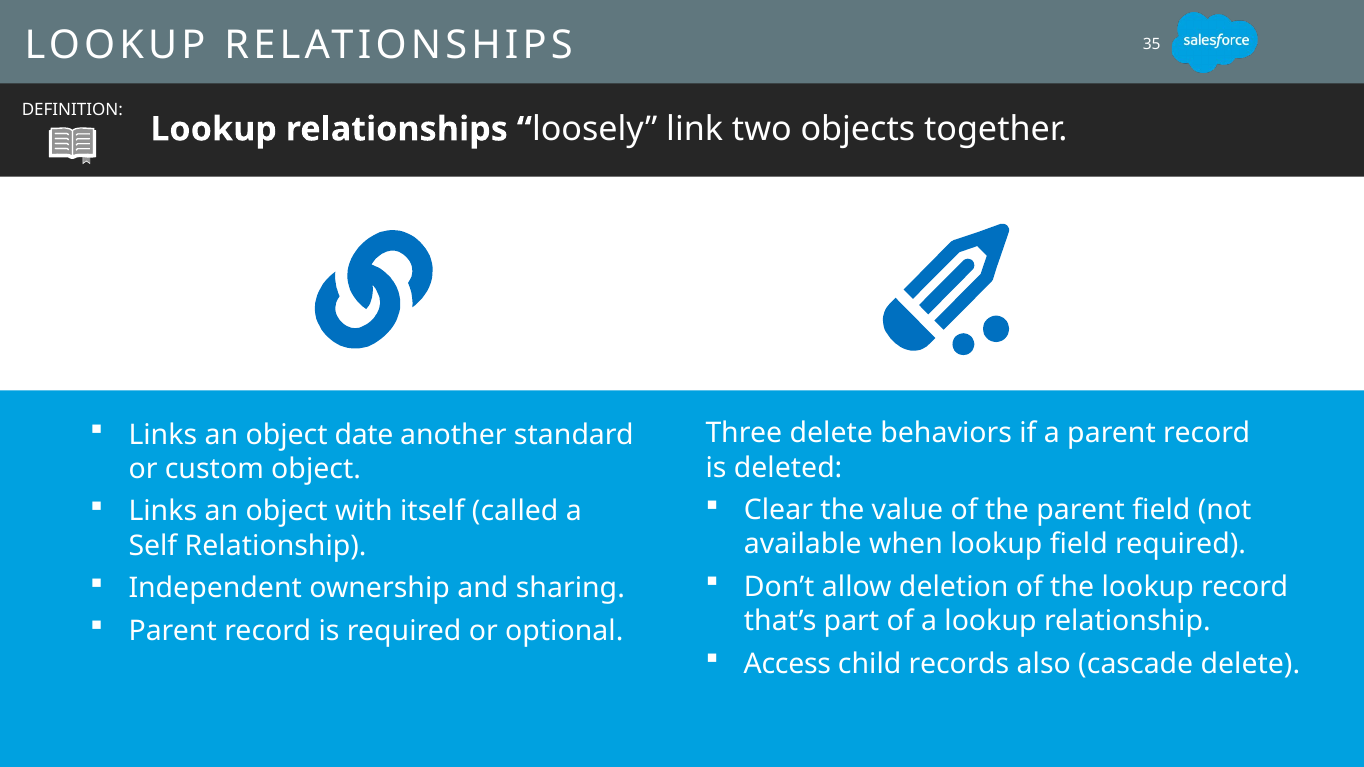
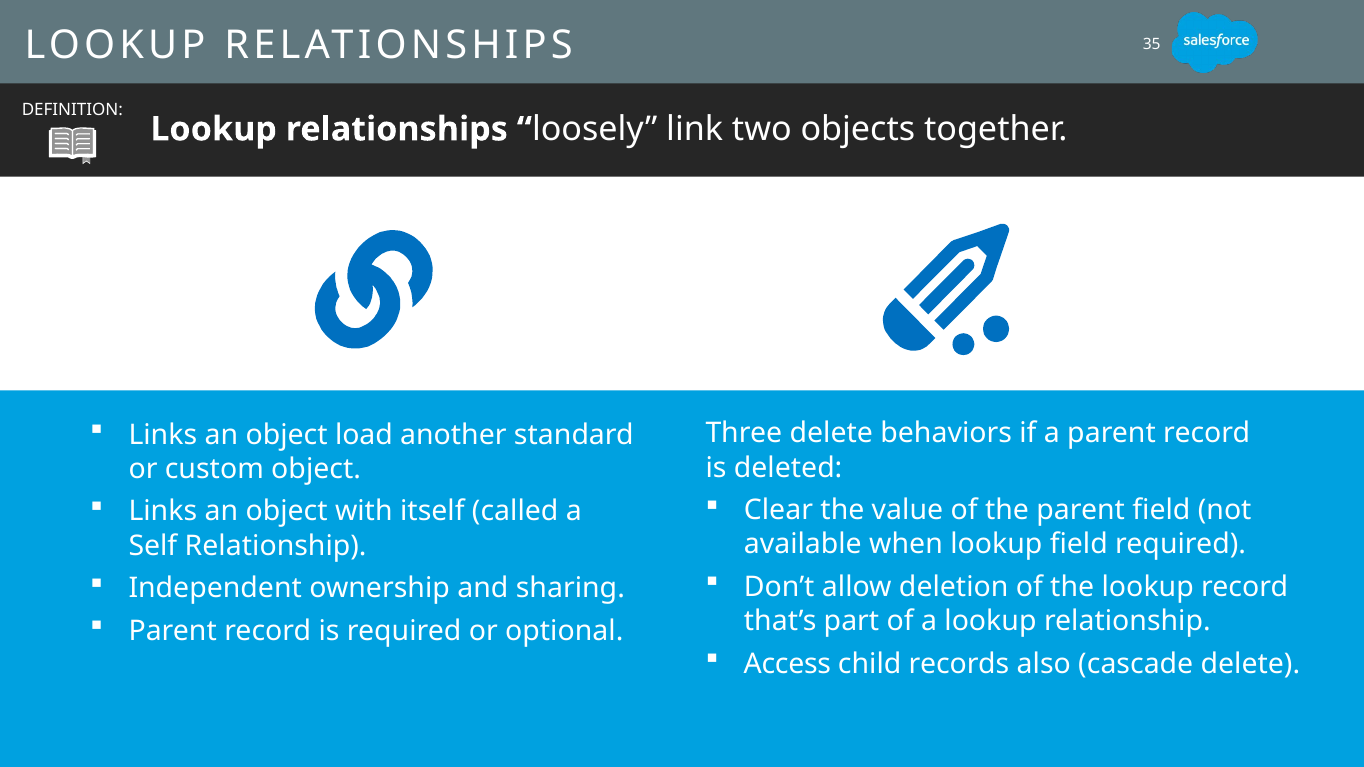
date: date -> load (364, 435)
